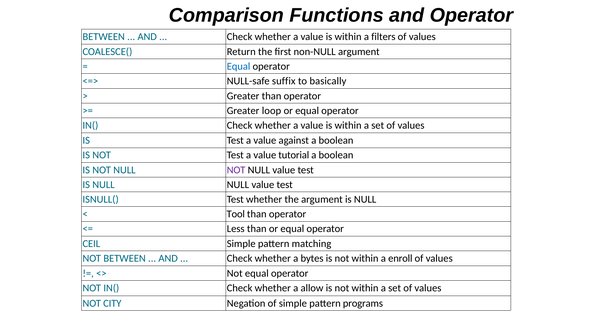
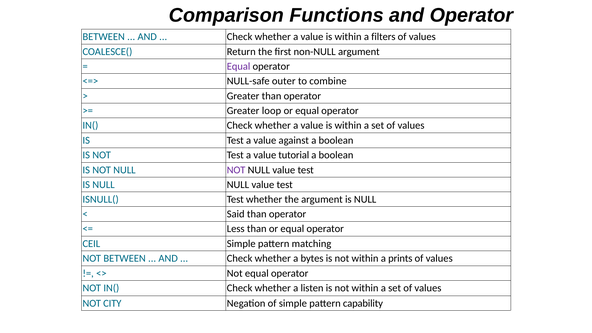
Equal colour: blue -> purple (239, 66)
suffix: suffix -> outer (284, 81)
basically: basically -> combine (328, 81)
Tool: Tool -> Said (236, 214)
enroll: enroll -> prints (400, 258)
allow: allow -> listen (312, 288)
programs: programs -> capability (363, 303)
